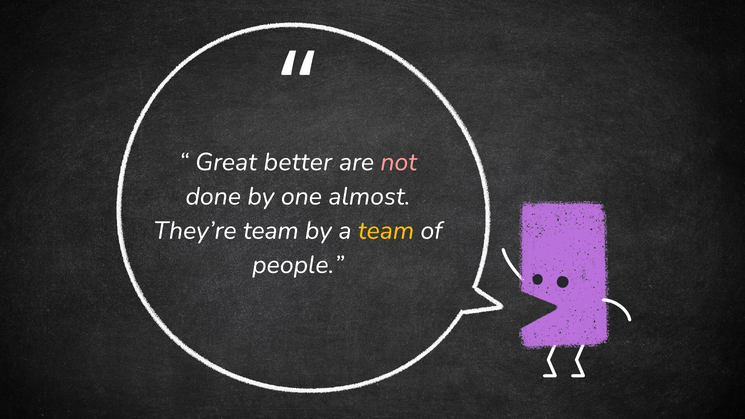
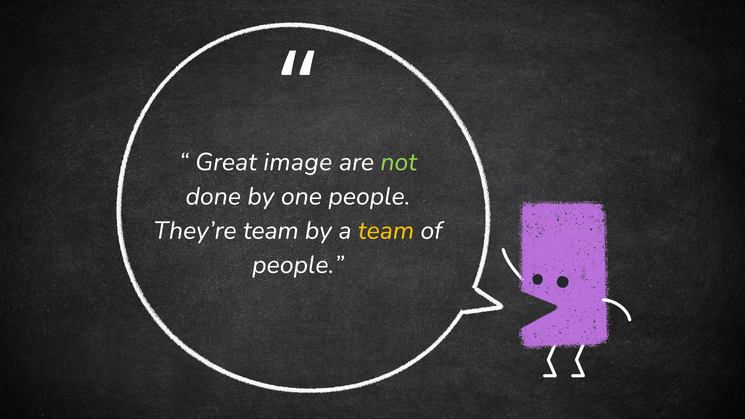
better: better -> image (298, 162)
not colour: pink -> light green (399, 162)
one almost: almost -> people (369, 196)
